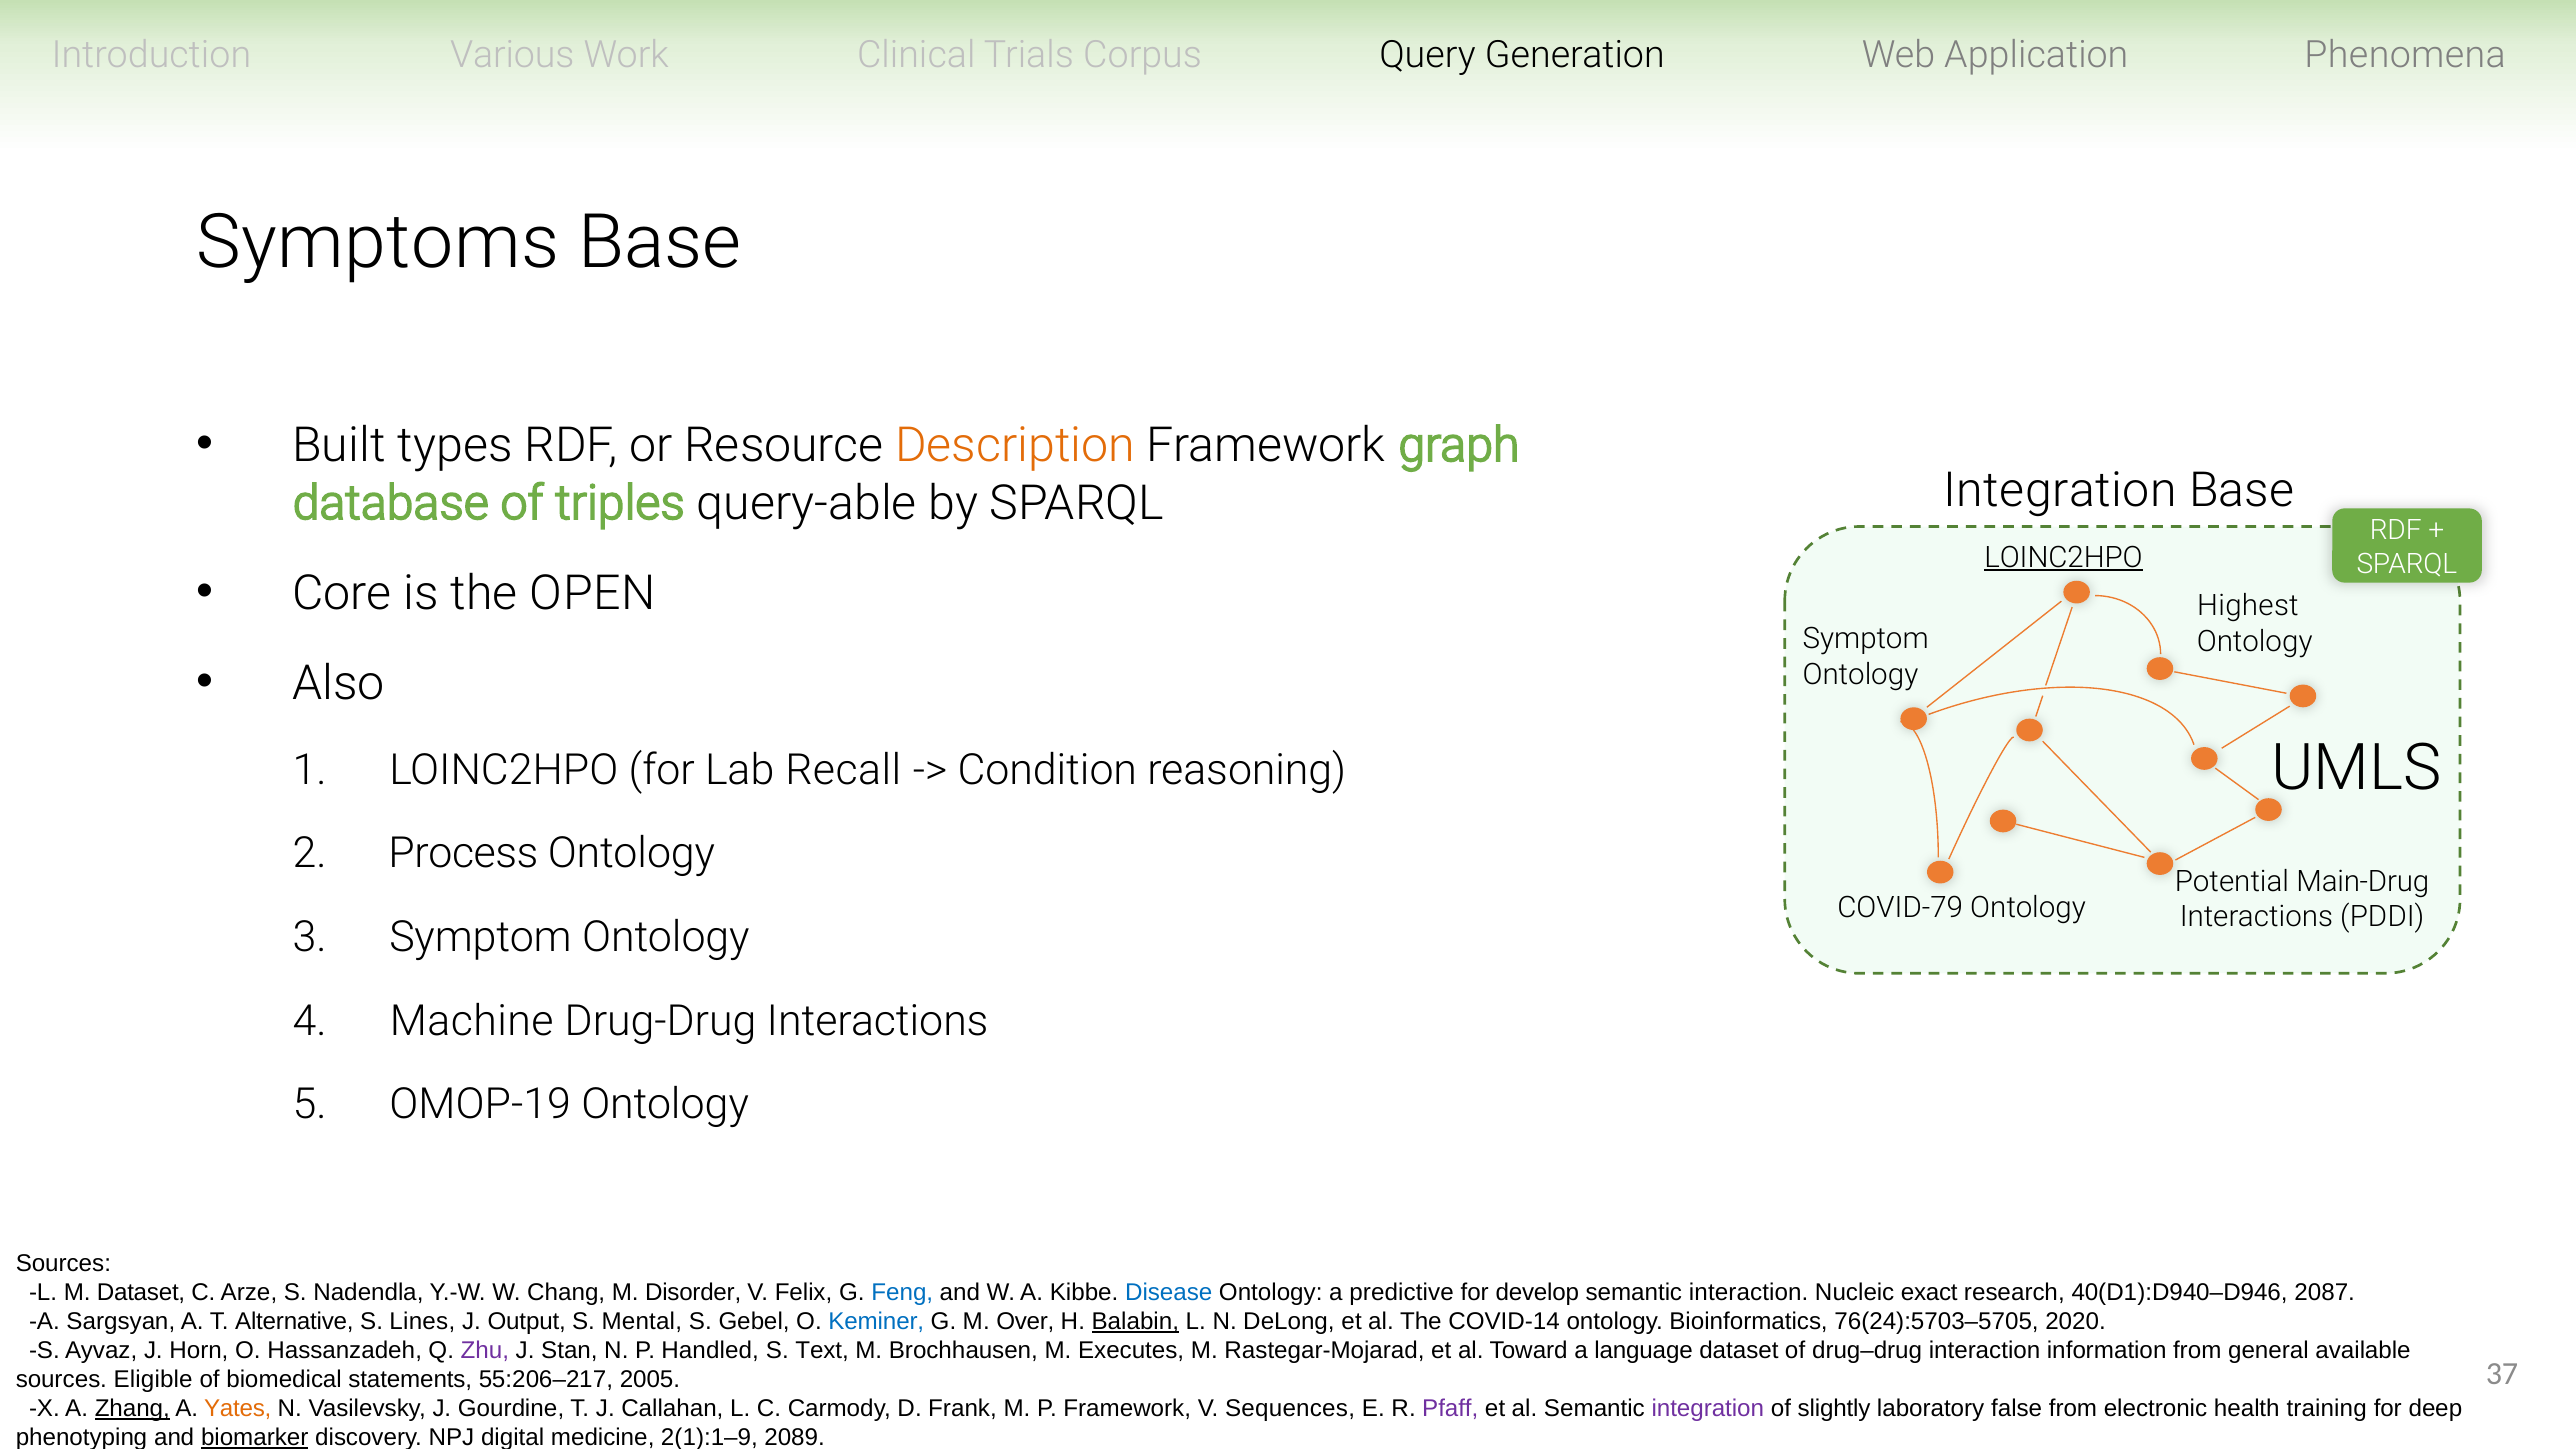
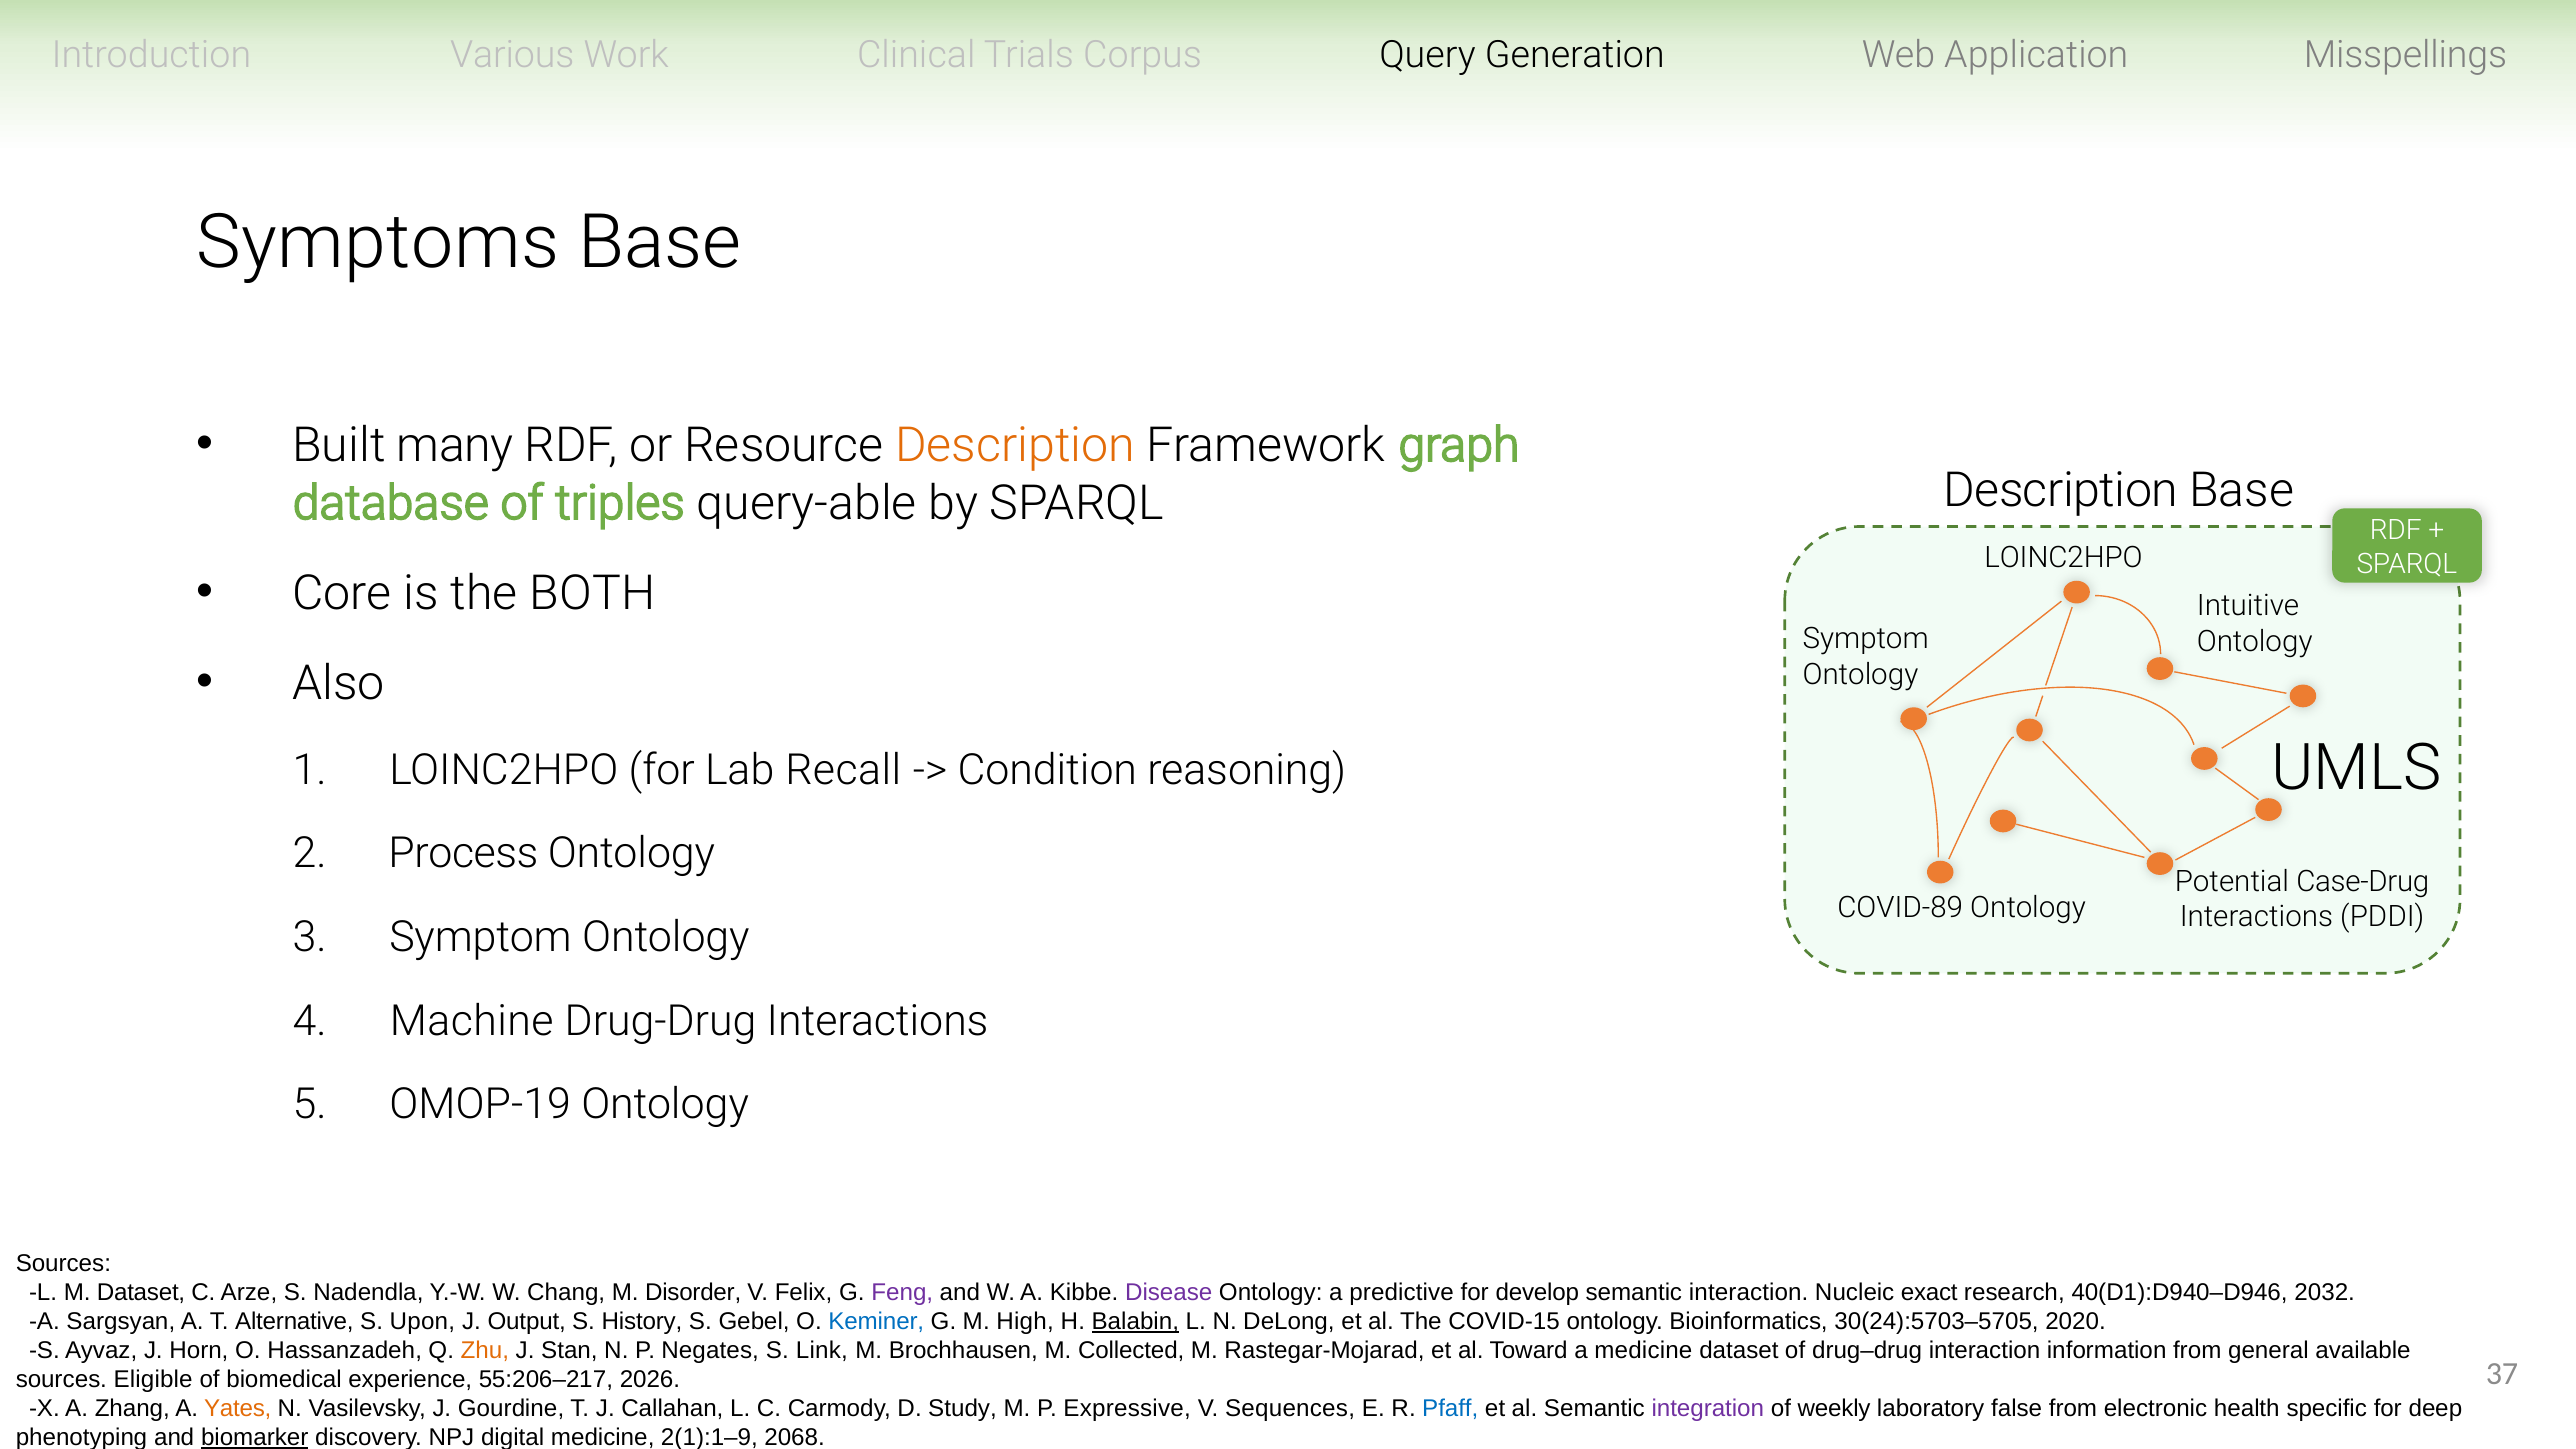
Phenomena: Phenomena -> Misspellings (2405, 55)
types: types -> many (455, 445)
Integration: Integration -> Description (2061, 491)
LOINC2HPO underline: present -> none (2063, 557)
OPEN: OPEN -> BOTH (593, 593)
Highest: Highest -> Intuitive (2248, 606)
Main-Drug: Main-Drug -> Case-Drug (2363, 882)
COVID-79: COVID-79 -> COVID-89 (1900, 908)
Feng colour: blue -> purple (902, 1292)
Disease colour: blue -> purple (1169, 1292)
2087: 2087 -> 2032 (2325, 1292)
Lines: Lines -> Upon (422, 1322)
Mental: Mental -> History (642, 1322)
Over: Over -> High (1025, 1322)
COVID-14: COVID-14 -> COVID-15 (1504, 1322)
76(24):5703–5705: 76(24):5703–5705 -> 30(24):5703–5705 (1937, 1322)
Zhu colour: purple -> orange (485, 1351)
Handled: Handled -> Negates (710, 1351)
Text: Text -> Link (822, 1351)
Executes: Executes -> Collected (1131, 1351)
a language: language -> medicine (1643, 1351)
statements: statements -> experience (410, 1380)
2005: 2005 -> 2026 (650, 1380)
Zhang underline: present -> none (132, 1409)
Frank: Frank -> Study (962, 1409)
P Framework: Framework -> Expressive (1127, 1409)
Pfaff colour: purple -> blue (1450, 1409)
slightly: slightly -> weekly (1834, 1409)
training: training -> specific (2327, 1409)
2089: 2089 -> 2068 (795, 1438)
